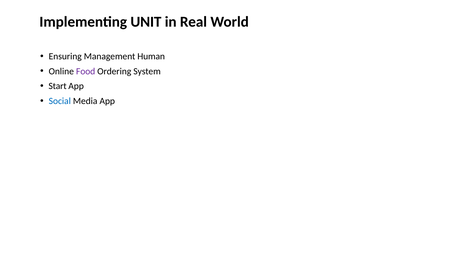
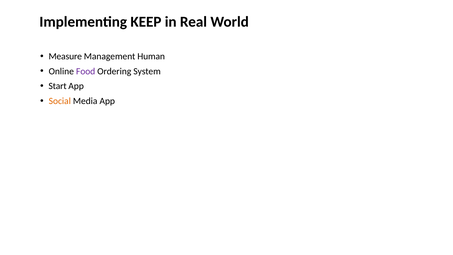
UNIT: UNIT -> KEEP (146, 22)
Ensuring: Ensuring -> Measure (65, 56)
Social colour: blue -> orange (60, 101)
